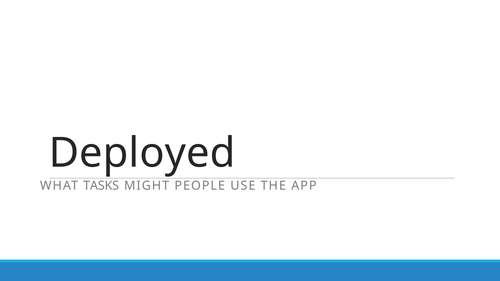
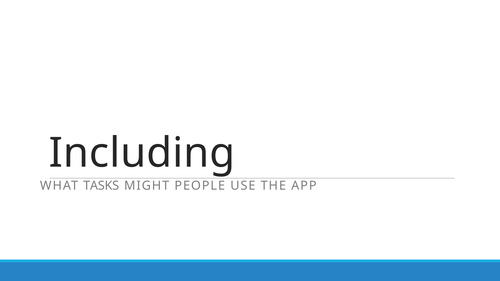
Deployed: Deployed -> Including (142, 153)
